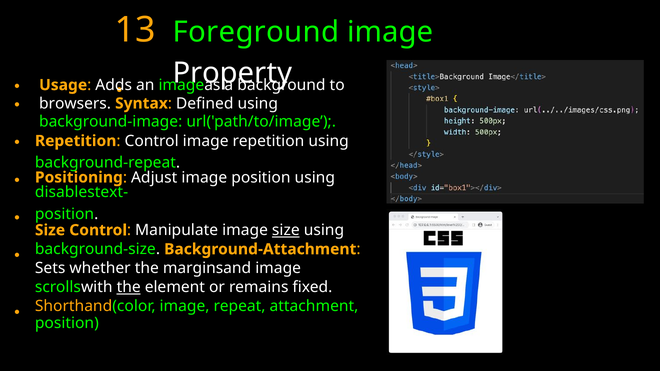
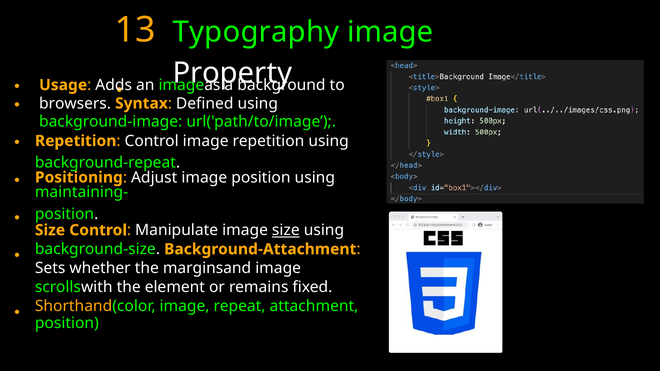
Foreground: Foreground -> Typography (256, 32)
disablestext-: disablestext- -> maintaining- (82, 192)
the underline: present -> none (129, 287)
